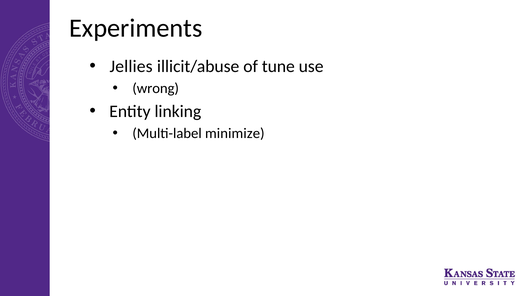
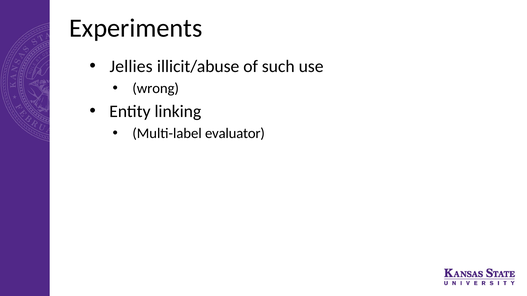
tune: tune -> such (278, 66)
minimize: minimize -> evaluator (235, 134)
